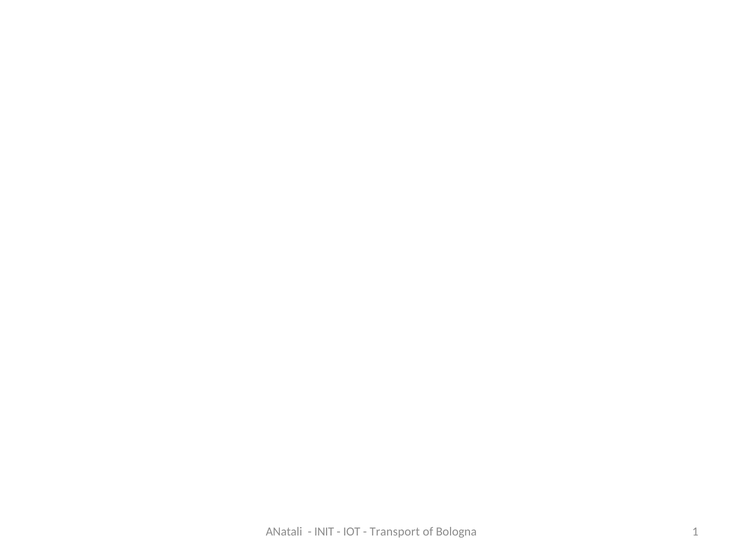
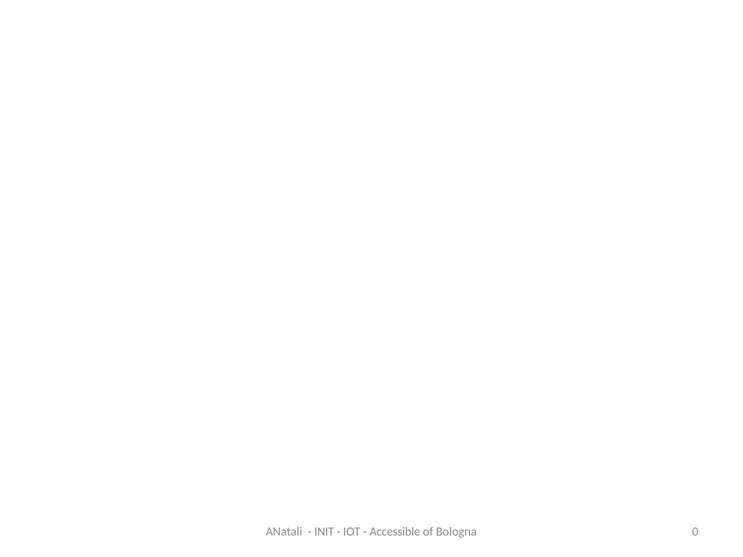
Transport: Transport -> Accessible (395, 532)
1: 1 -> 0 (695, 532)
